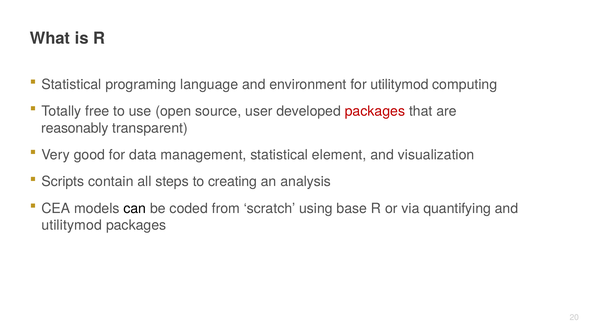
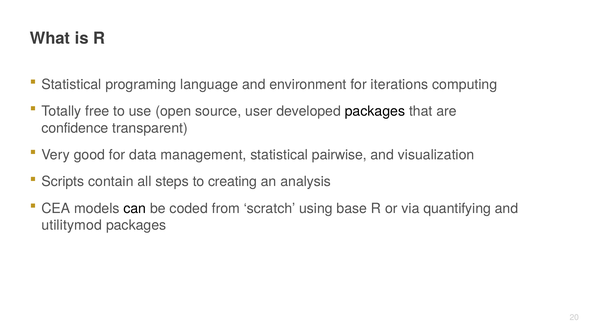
for utilitymod: utilitymod -> iterations (399, 84)
packages colour: red -> black (375, 111)
reasonably: reasonably -> confidence (75, 128)
element: element -> pairwise (339, 155)
